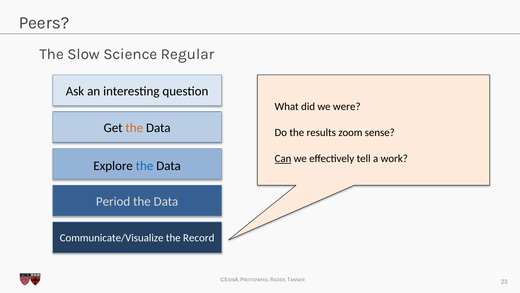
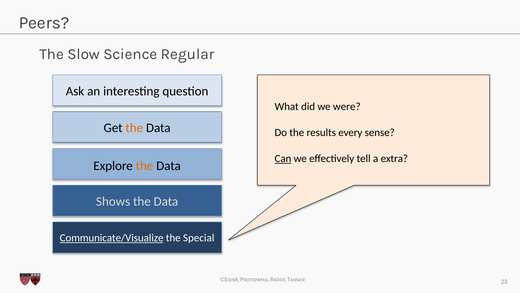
zoom: zoom -> every (350, 132)
work: work -> extra (394, 158)
the colour: blue -> orange (145, 165)
Period: Period -> Shows (113, 201)
Communicate/Visualize underline: none -> present (112, 238)
Record: Record -> Special (199, 238)
